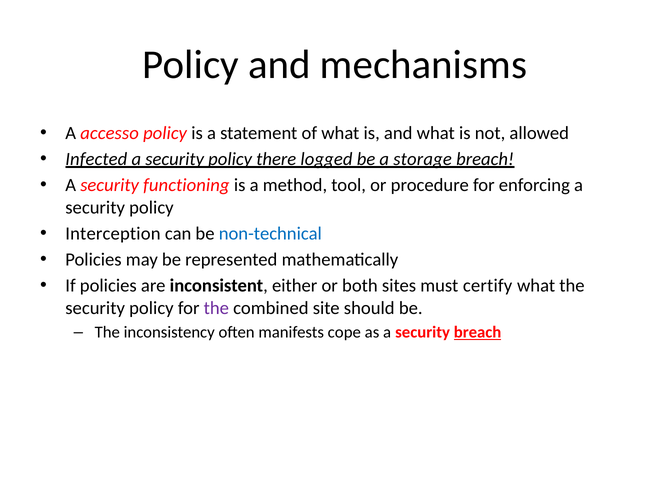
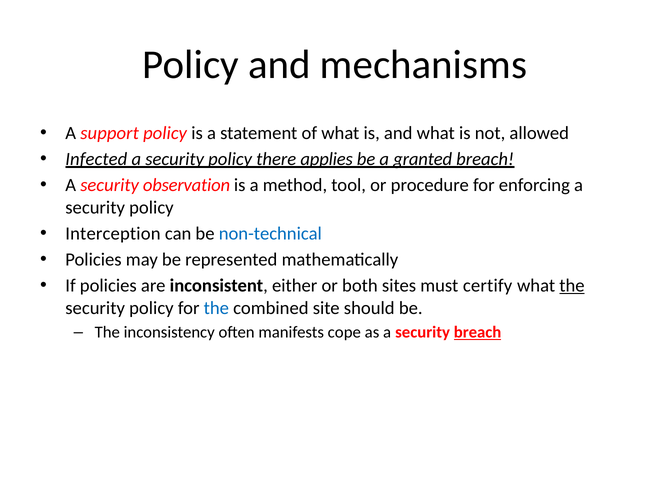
accesso: accesso -> support (110, 133)
logged: logged -> applies (327, 159)
storage: storage -> granted (423, 159)
functioning: functioning -> observation (187, 185)
the underline: none -> present (572, 286)
the colour: purple -> blue (216, 308)
